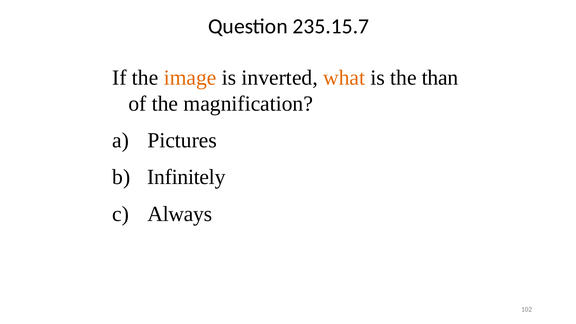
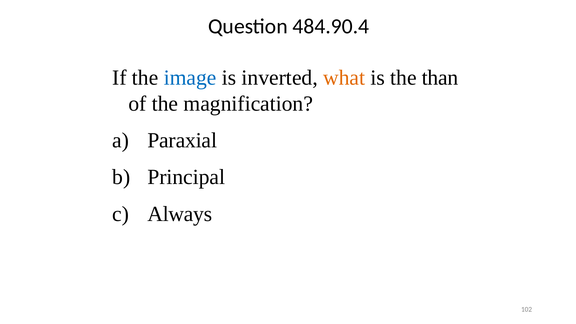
235.15.7: 235.15.7 -> 484.90.4 (331, 26)
image colour: orange -> blue (190, 78)
Pictures: Pictures -> Paraxial (182, 140)
Infinitely: Infinitely -> Principal (186, 177)
